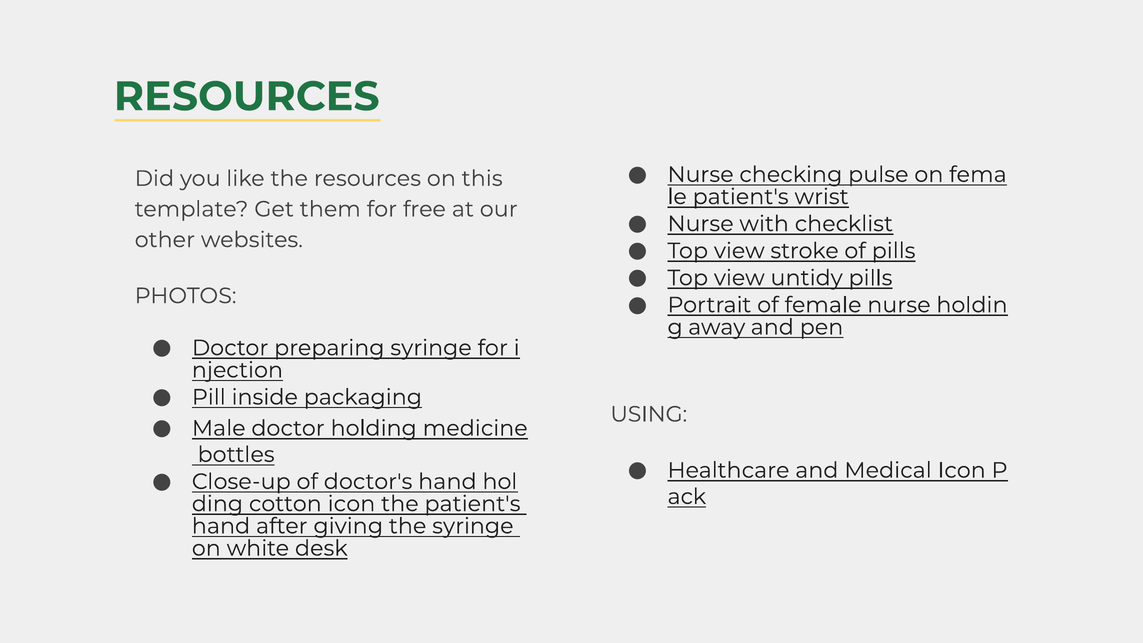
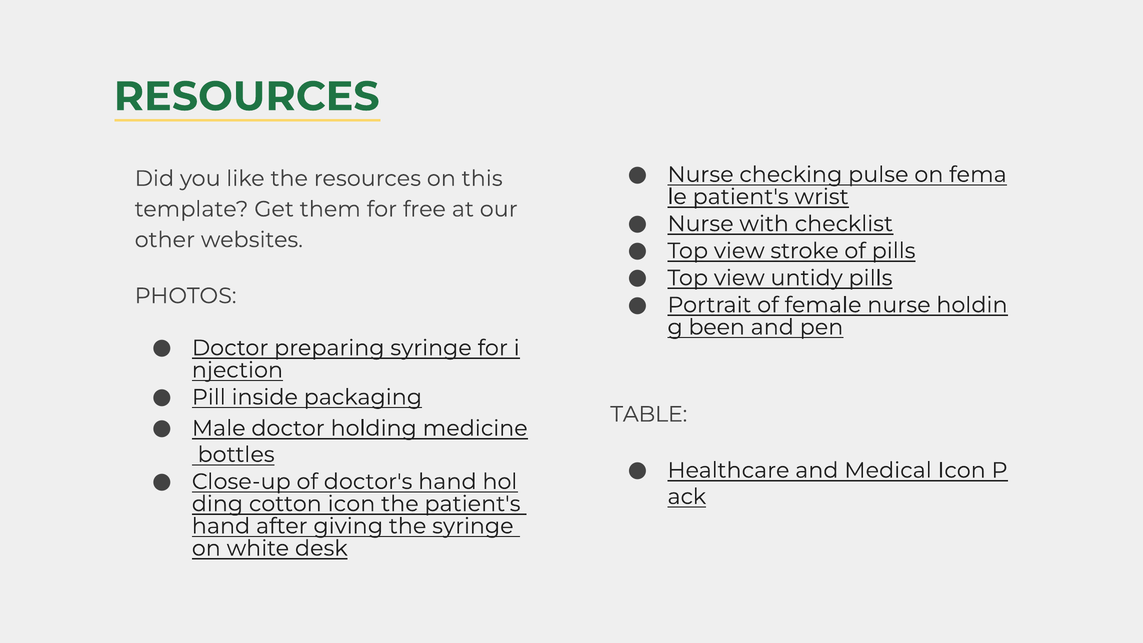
away: away -> been (717, 327)
USING: USING -> TABLE (649, 414)
